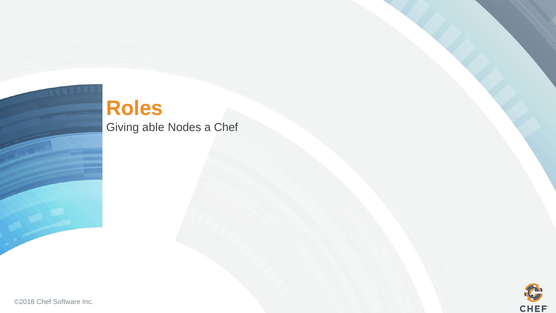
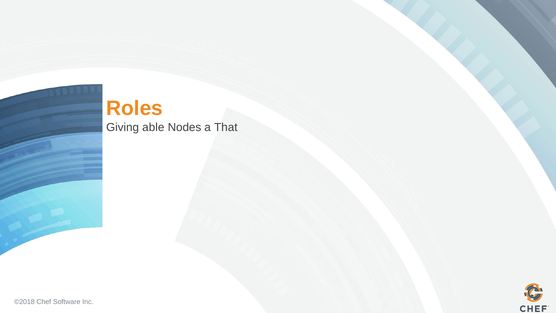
a Chef: Chef -> That (226, 127)
